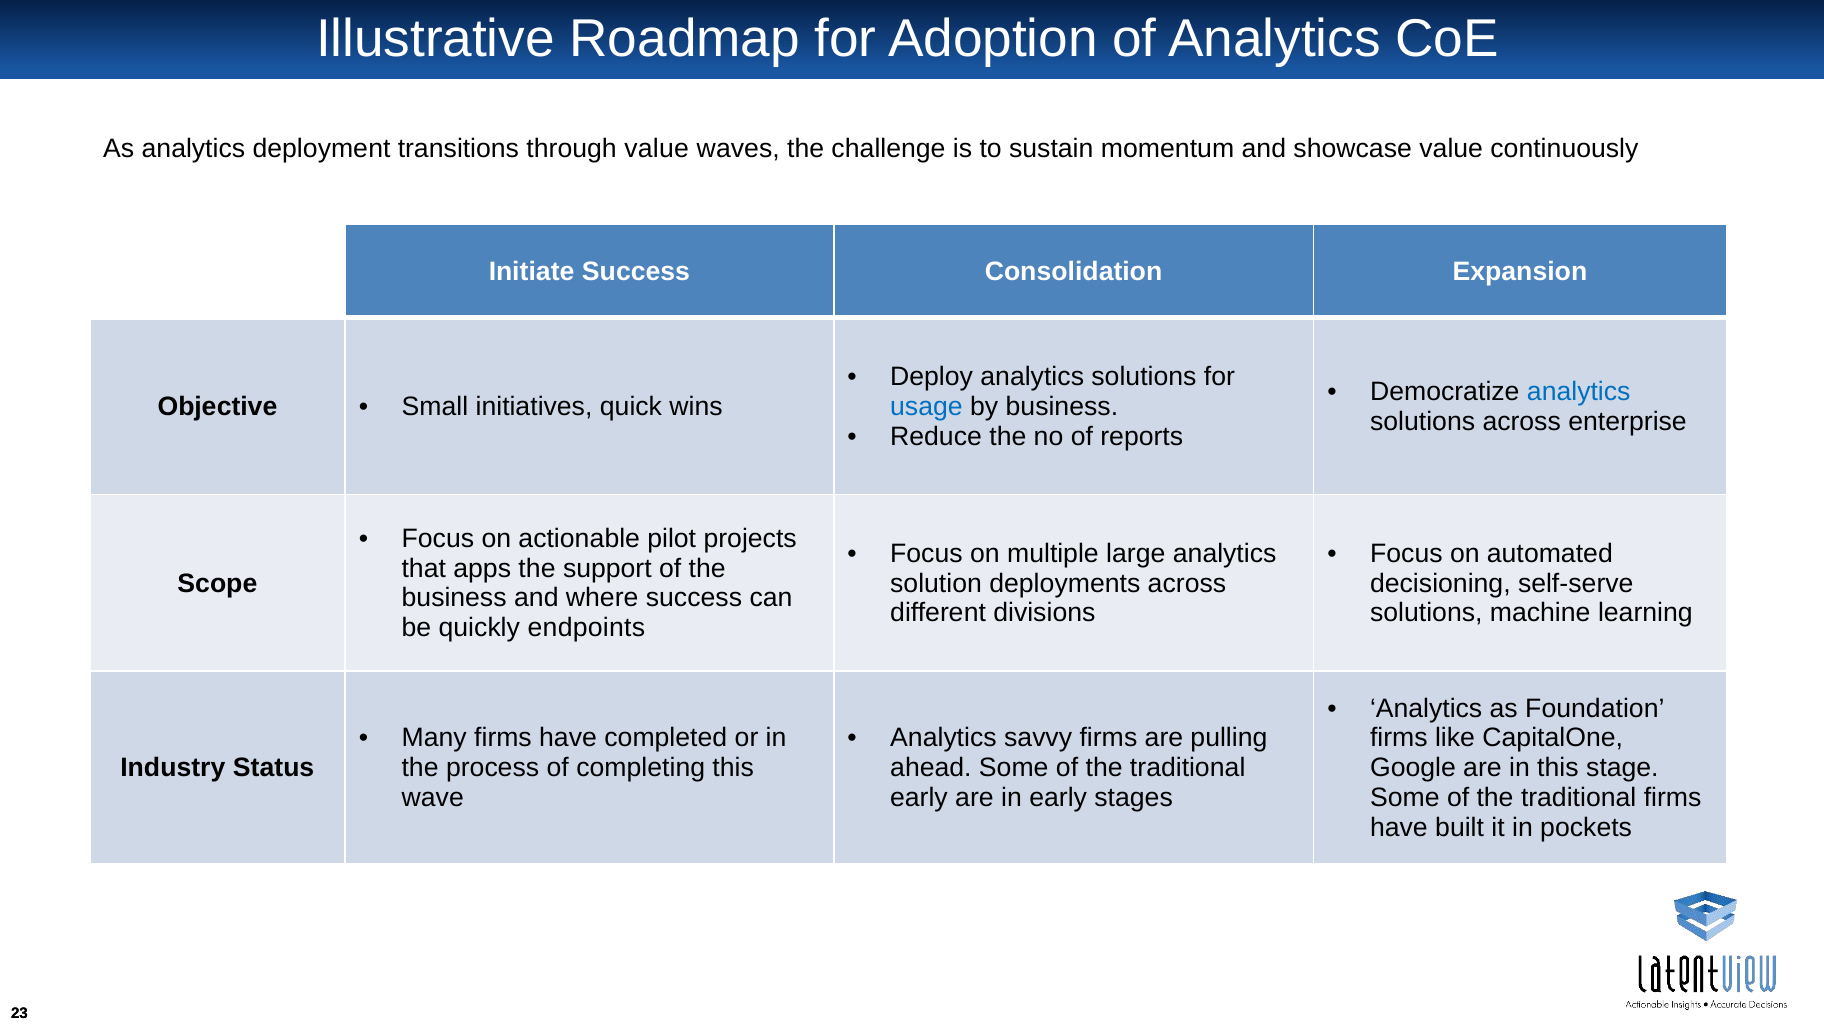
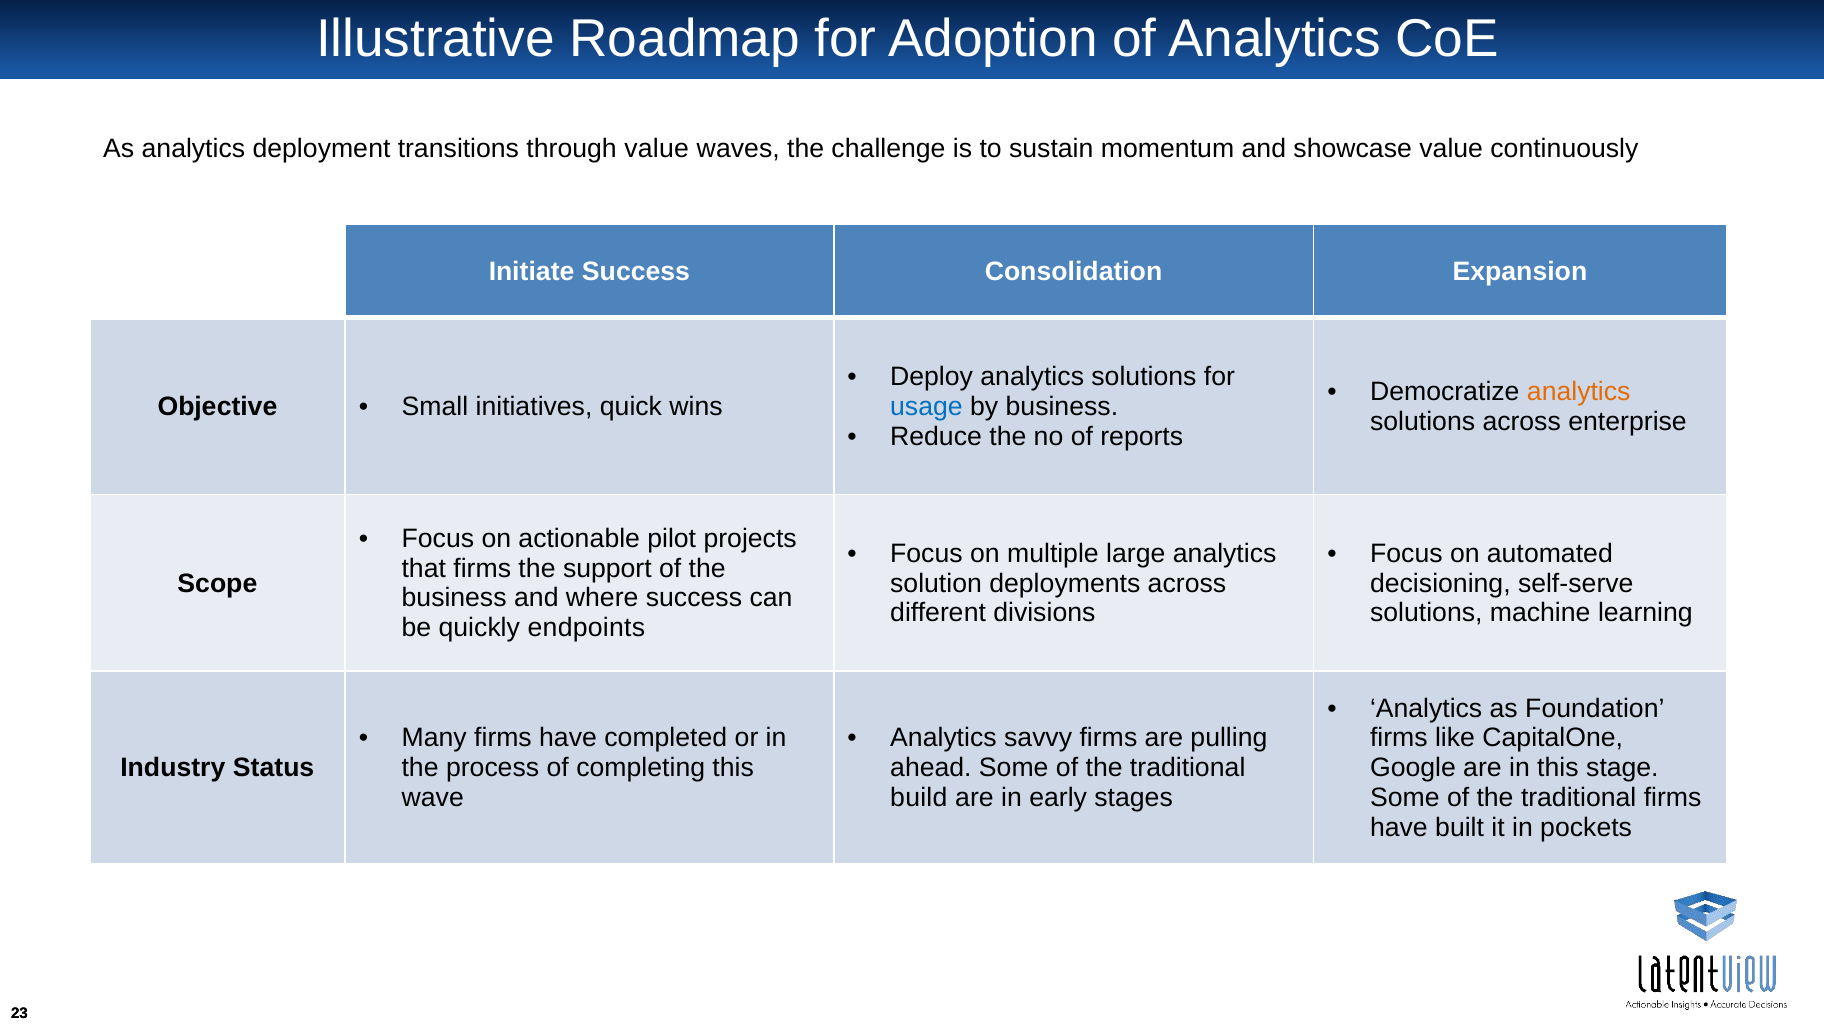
analytics colour: blue -> orange (1579, 392)
that apps: apps -> firms (482, 568)
early: early -> build (919, 798)
